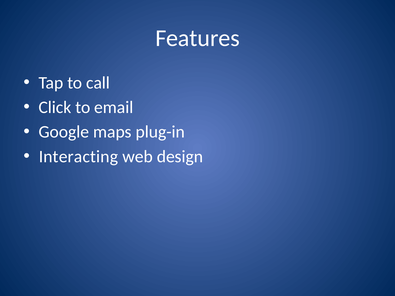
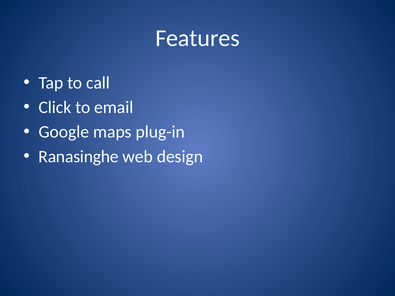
Interacting: Interacting -> Ranasinghe (79, 157)
